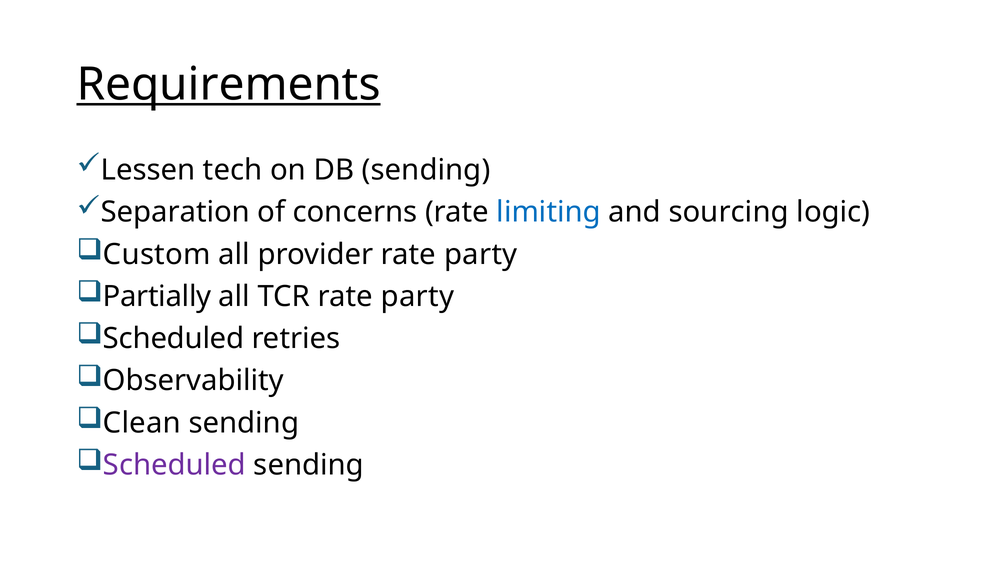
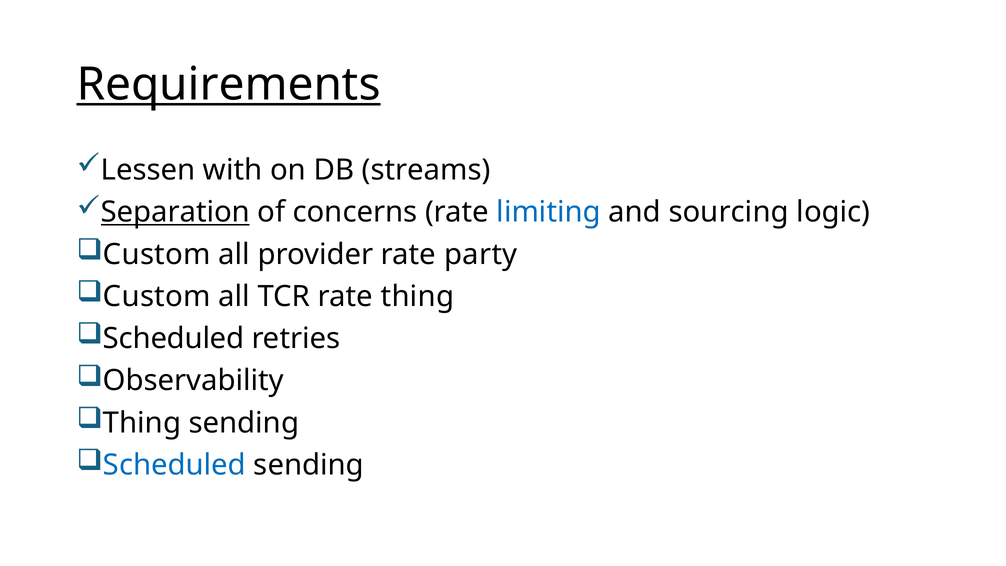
tech: tech -> with (233, 170)
DB sending: sending -> streams (426, 170)
Separation underline: none -> present (175, 212)
Partially: Partially -> Custom (157, 296)
TCR rate party: party -> thing (417, 296)
Clean: Clean -> Thing (142, 423)
Scheduled colour: purple -> blue (174, 465)
